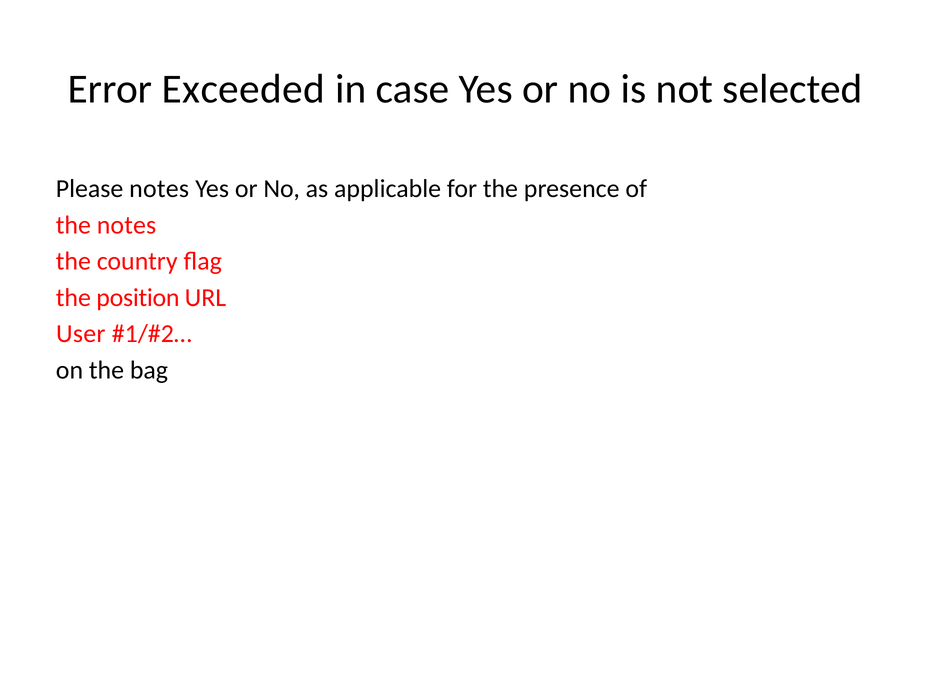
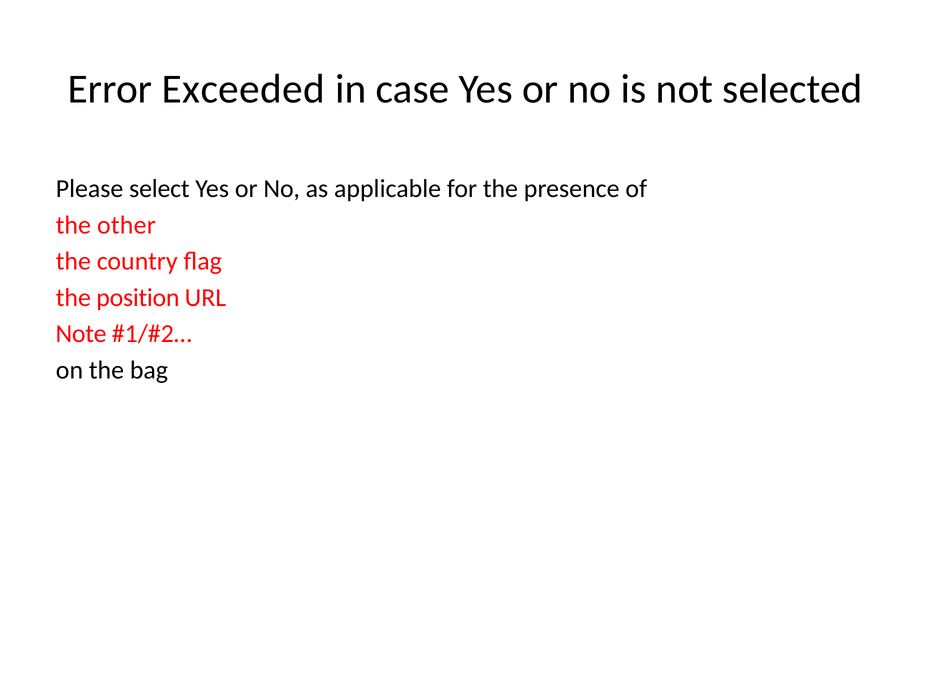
Please notes: notes -> select (159, 189)
the notes: notes -> other (126, 225)
User: User -> Note (81, 334)
